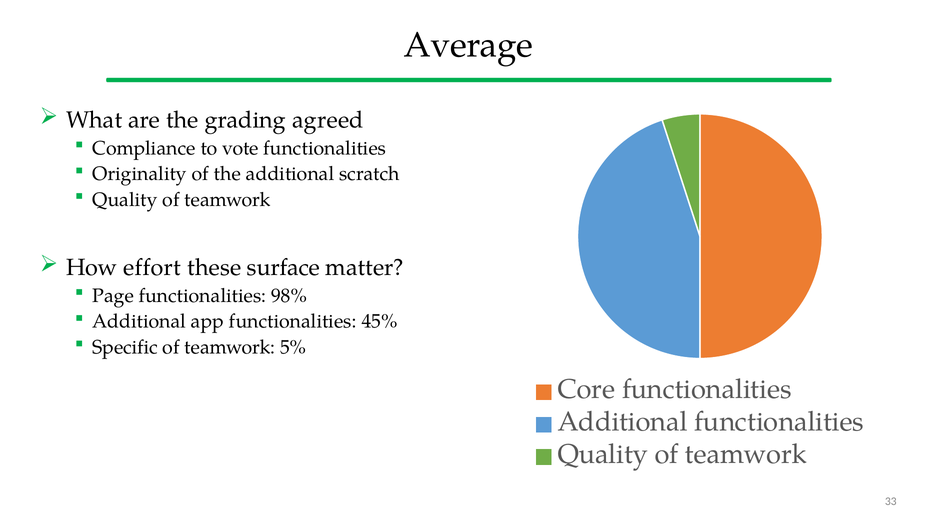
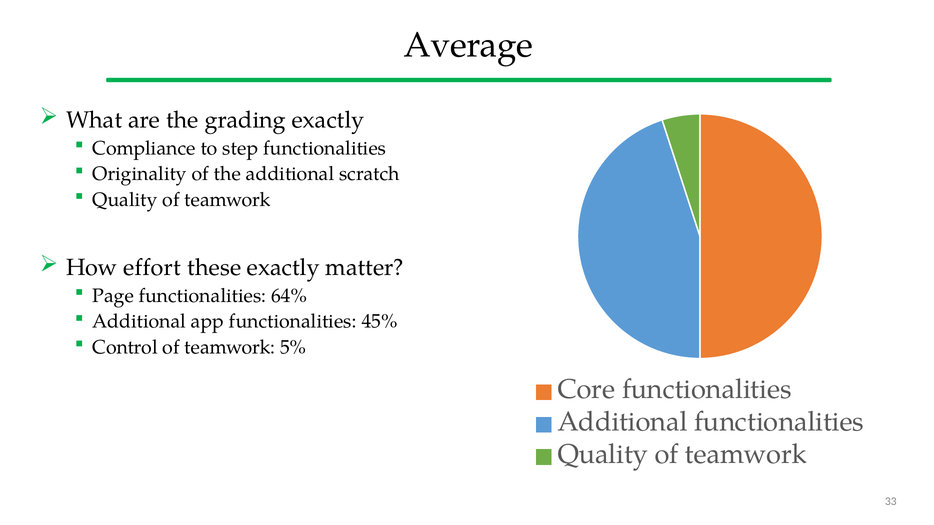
grading agreed: agreed -> exactly (328, 120)
vote: vote -> step (240, 148)
these surface: surface -> exactly (283, 268)
98%: 98% -> 64% (289, 296)
Specific: Specific -> Control (125, 348)
